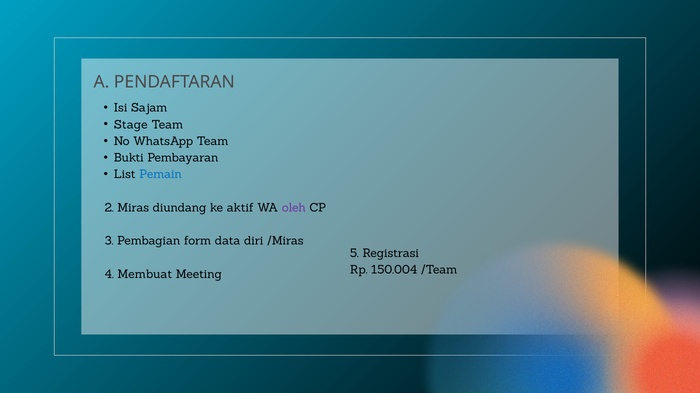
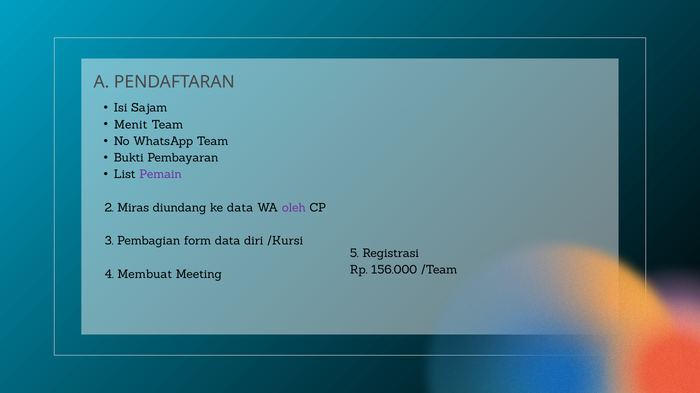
Stage: Stage -> Menit (131, 125)
Pemain colour: blue -> purple (161, 175)
ke aktif: aktif -> data (240, 208)
/Miras: /Miras -> /Kursi (285, 241)
150.004: 150.004 -> 156.000 (394, 270)
